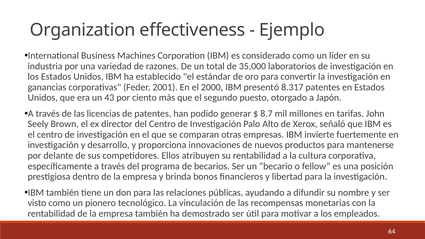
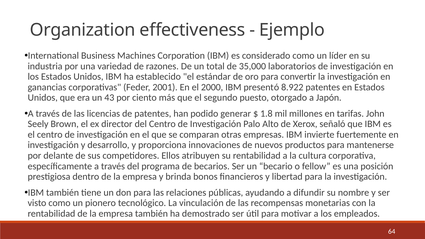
8.317: 8.317 -> 8.922 (292, 87)
8.7: 8.7 -> 1.8 (266, 114)
